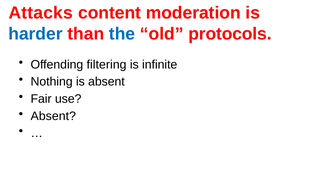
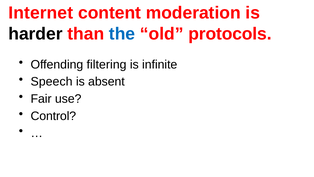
Attacks: Attacks -> Internet (41, 13)
harder colour: blue -> black (35, 34)
Nothing: Nothing -> Speech (52, 82)
Absent: Absent -> Control (53, 116)
